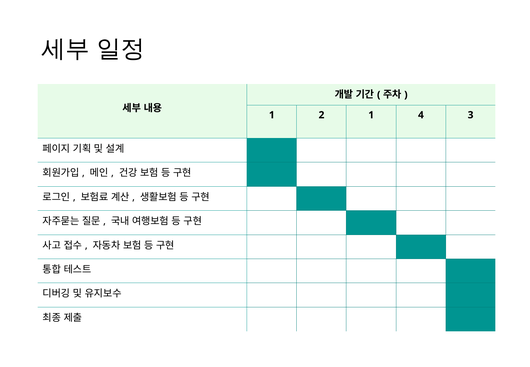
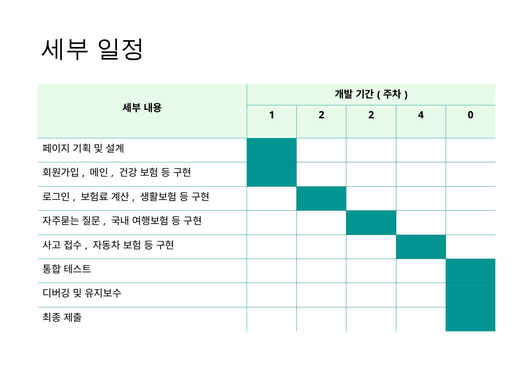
2 1: 1 -> 2 (371, 115)
3: 3 -> 0 (471, 115)
